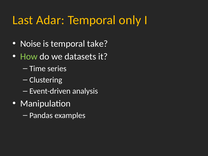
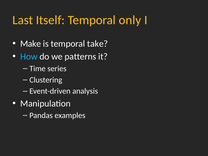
Adar: Adar -> Itself (50, 20)
Noise: Noise -> Make (31, 44)
How colour: light green -> light blue (29, 57)
datasets: datasets -> patterns (80, 57)
